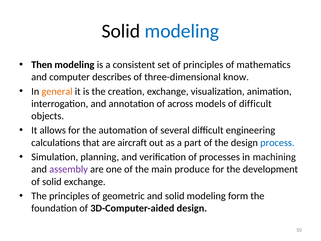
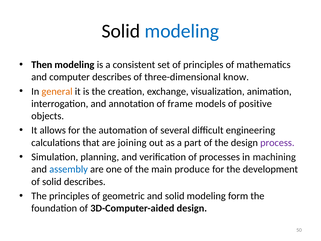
across: across -> frame (180, 104)
of difficult: difficult -> positive (255, 104)
aircraft: aircraft -> joining (132, 143)
process colour: blue -> purple (277, 143)
assembly colour: purple -> blue (69, 169)
solid exchange: exchange -> describes (85, 181)
